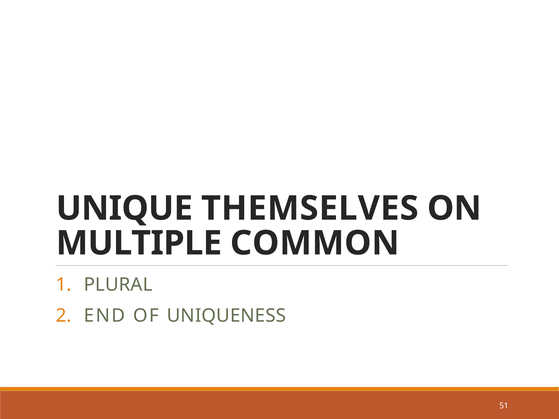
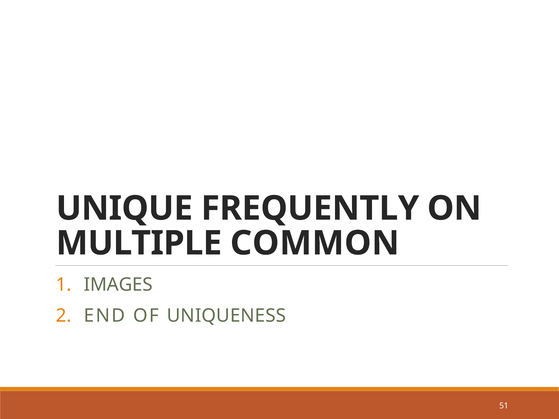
THEMSELVES: THEMSELVES -> FREQUENTLY (310, 208)
PLURAL: PLURAL -> IMAGES (118, 285)
